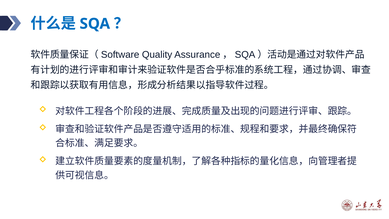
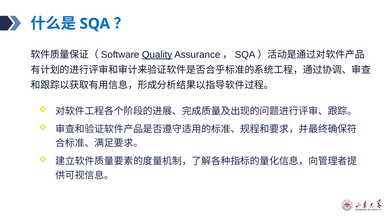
Quality underline: none -> present (157, 55)
